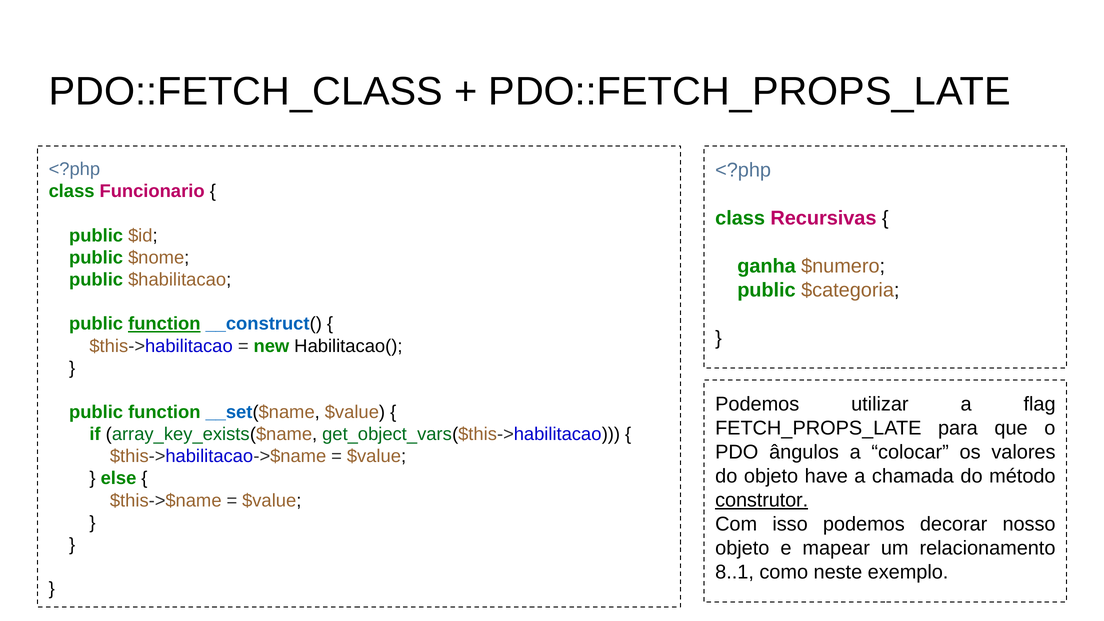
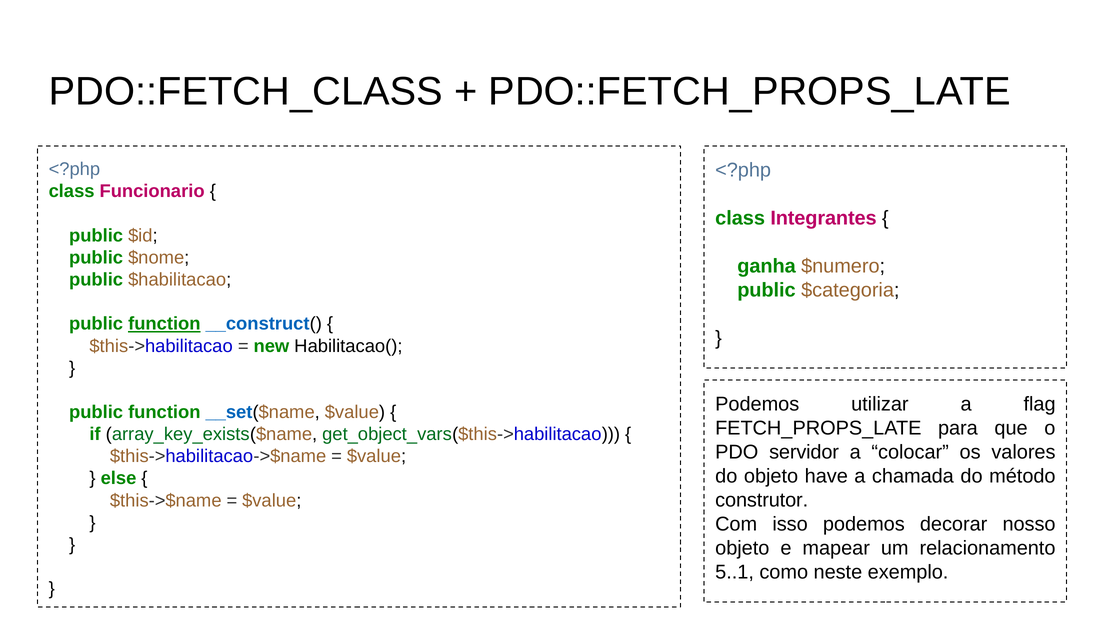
Recursivas: Recursivas -> Integrantes (824, 218)
ângulos: ângulos -> servidor (804, 452)
construtor underline: present -> none (762, 500)
8..1: 8..1 -> 5..1 (735, 572)
